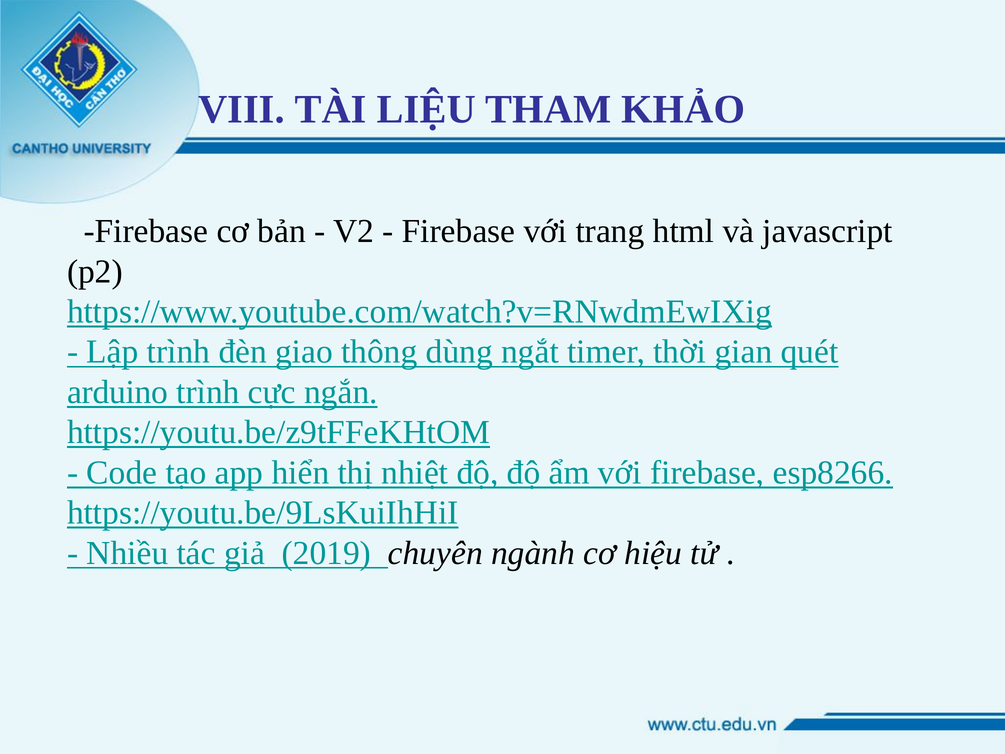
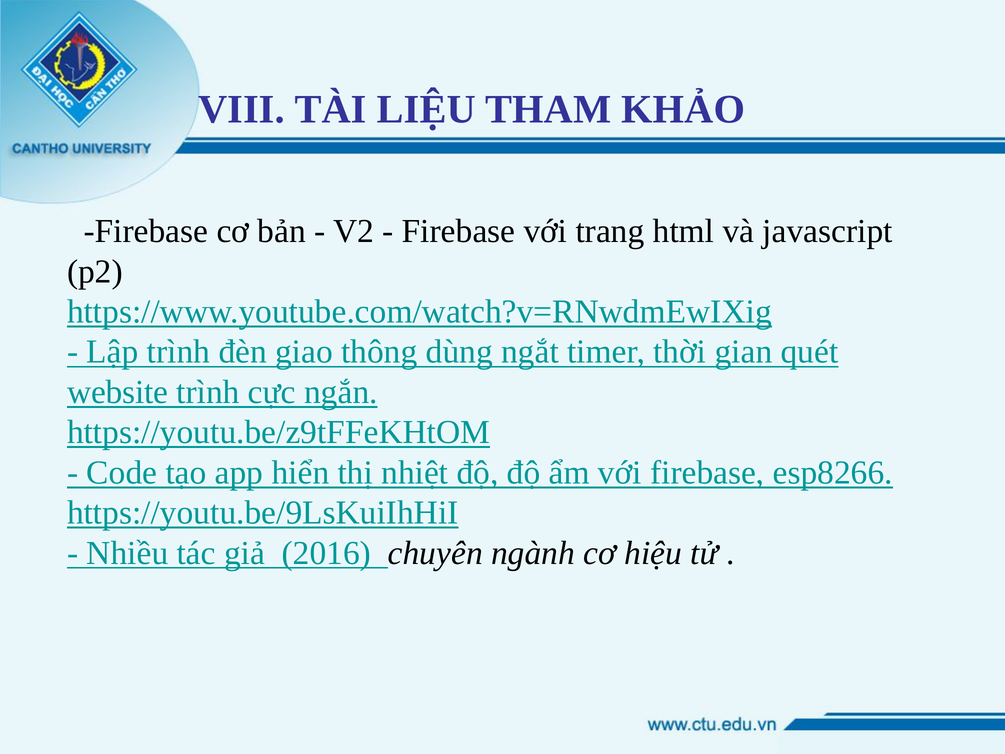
arduino: arduino -> website (118, 392)
2019: 2019 -> 2016 (326, 553)
